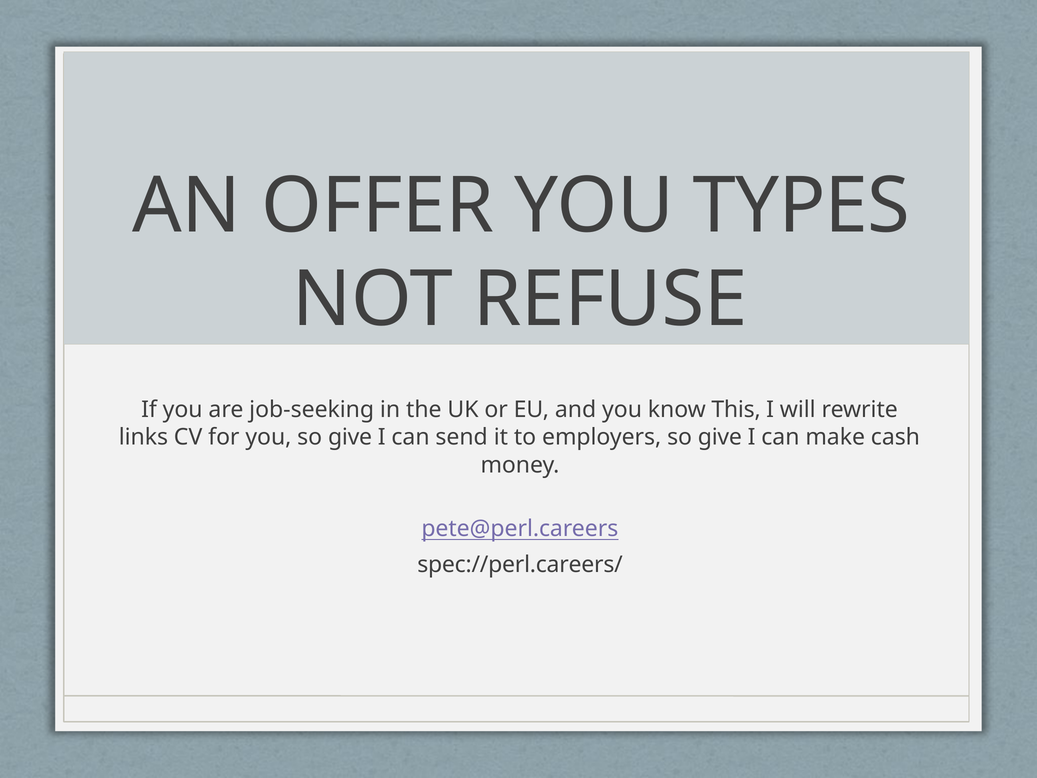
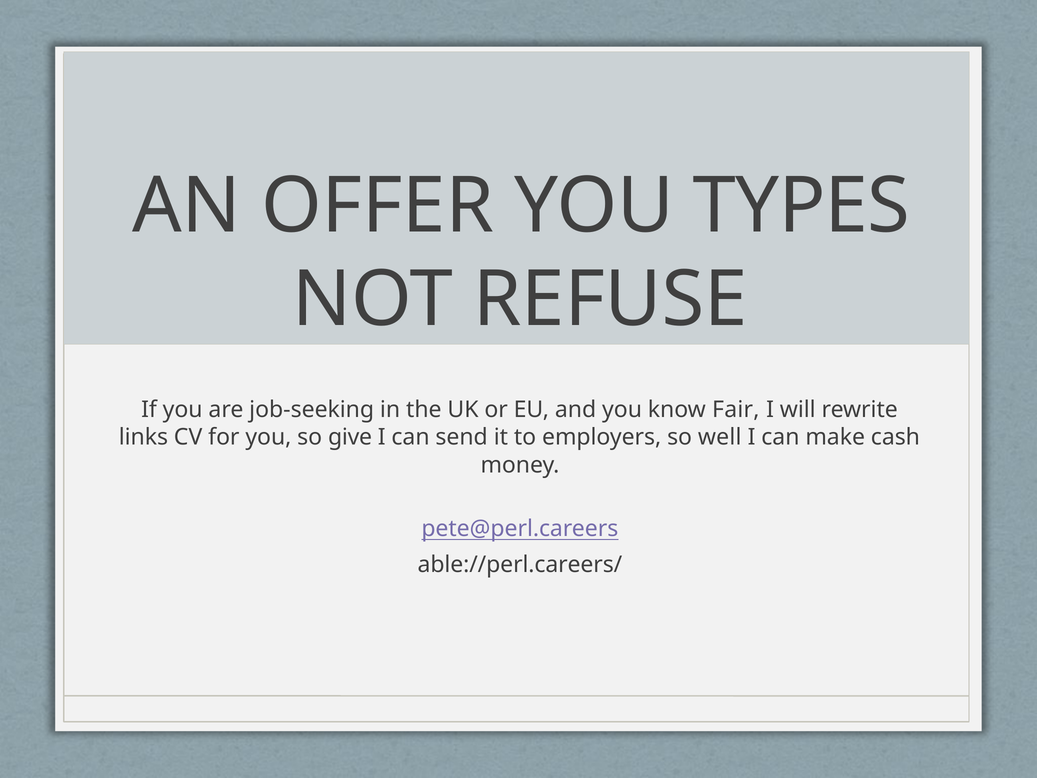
This: This -> Fair (736, 409)
employers so give: give -> well (720, 437)
spec://perl.careers/: spec://perl.careers/ -> able://perl.careers/ (520, 564)
